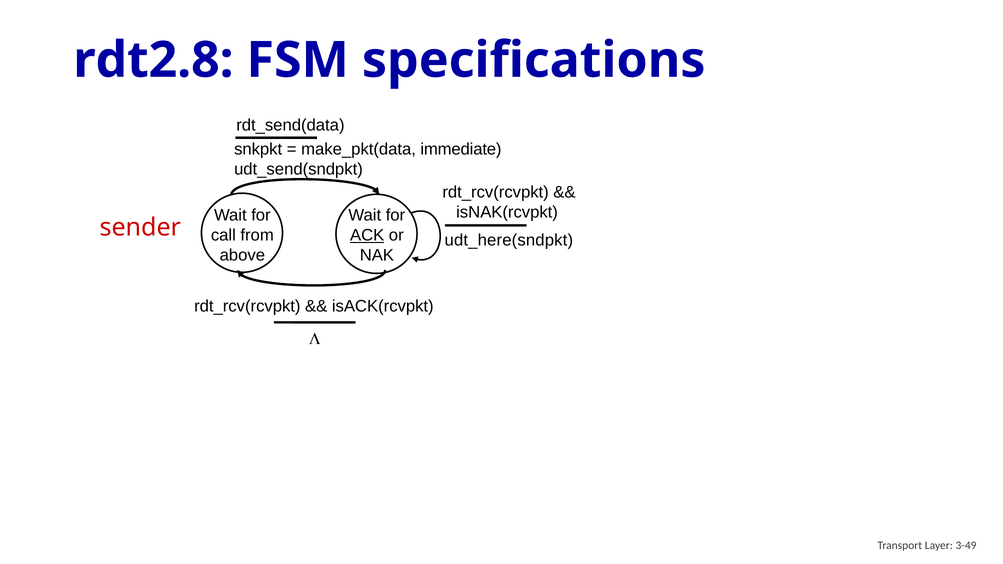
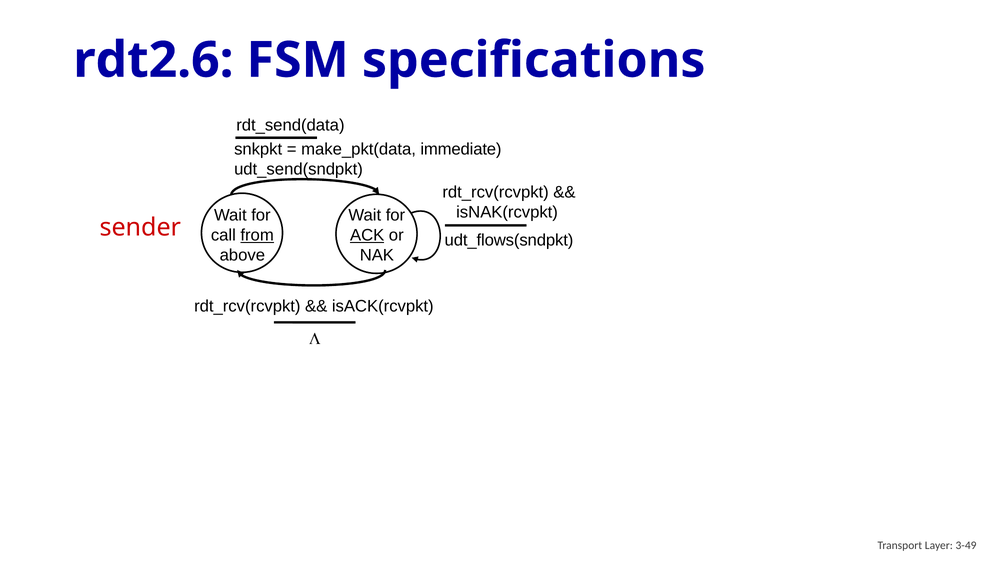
rdt2.8: rdt2.8 -> rdt2.6 (153, 60)
from underline: none -> present (257, 235)
udt_here(sndpkt: udt_here(sndpkt -> udt_flows(sndpkt (509, 240)
